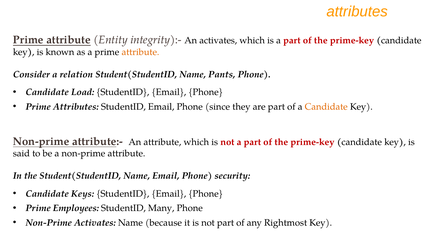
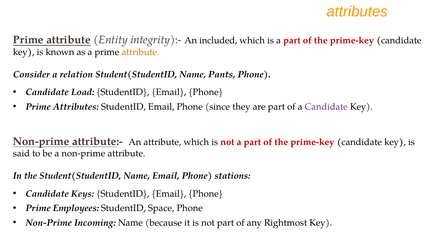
An activates: activates -> included (218, 41)
Candidate colour: orange -> purple (326, 107)
security: security -> stations (232, 176)
Many: Many -> Space (161, 209)
Non-Prime Activates: Activates -> Incoming (95, 223)
